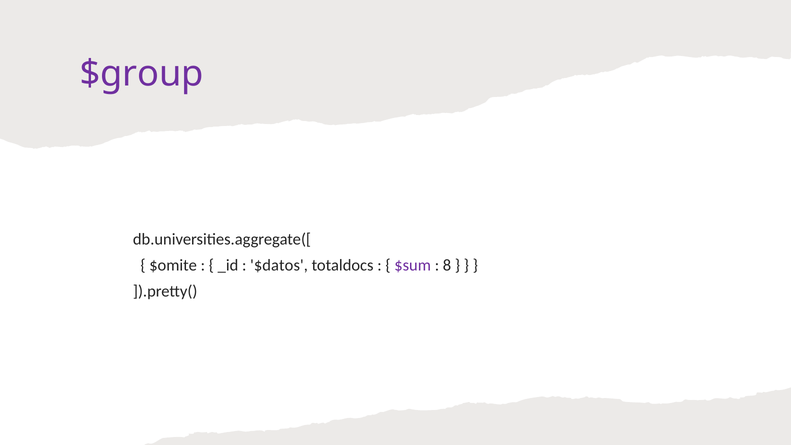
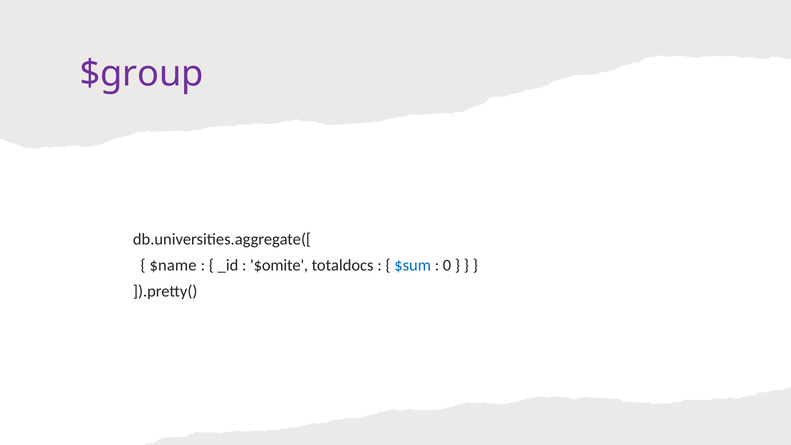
$omite: $omite -> $name (173, 265)
$datos: $datos -> $omite (279, 265)
$sum colour: purple -> blue (413, 265)
8: 8 -> 0 (447, 265)
